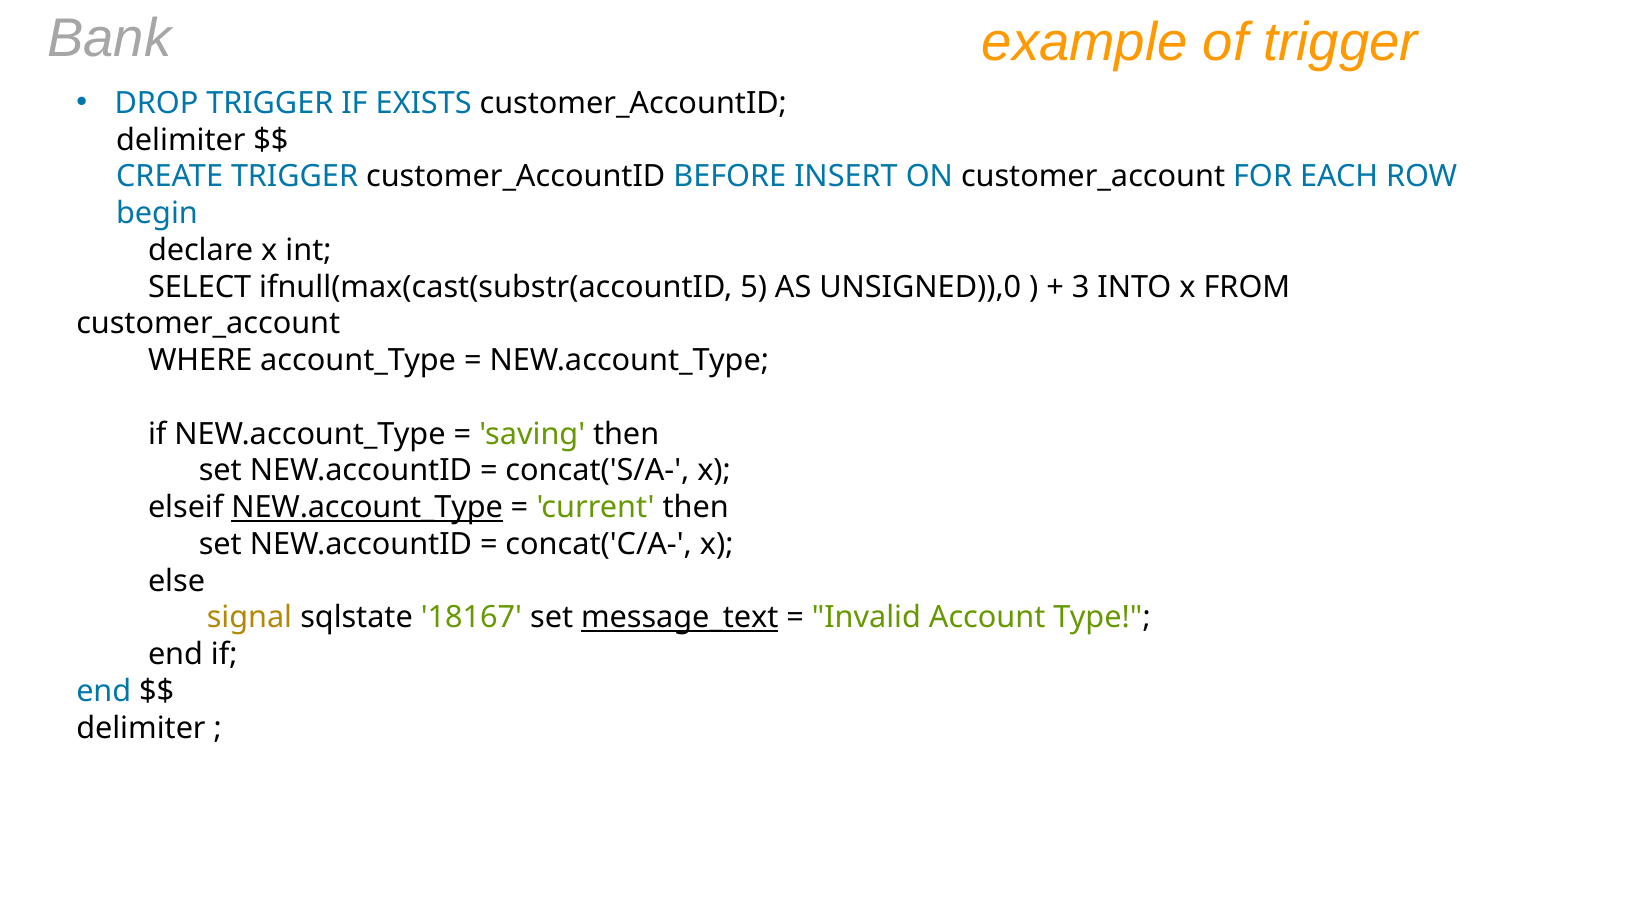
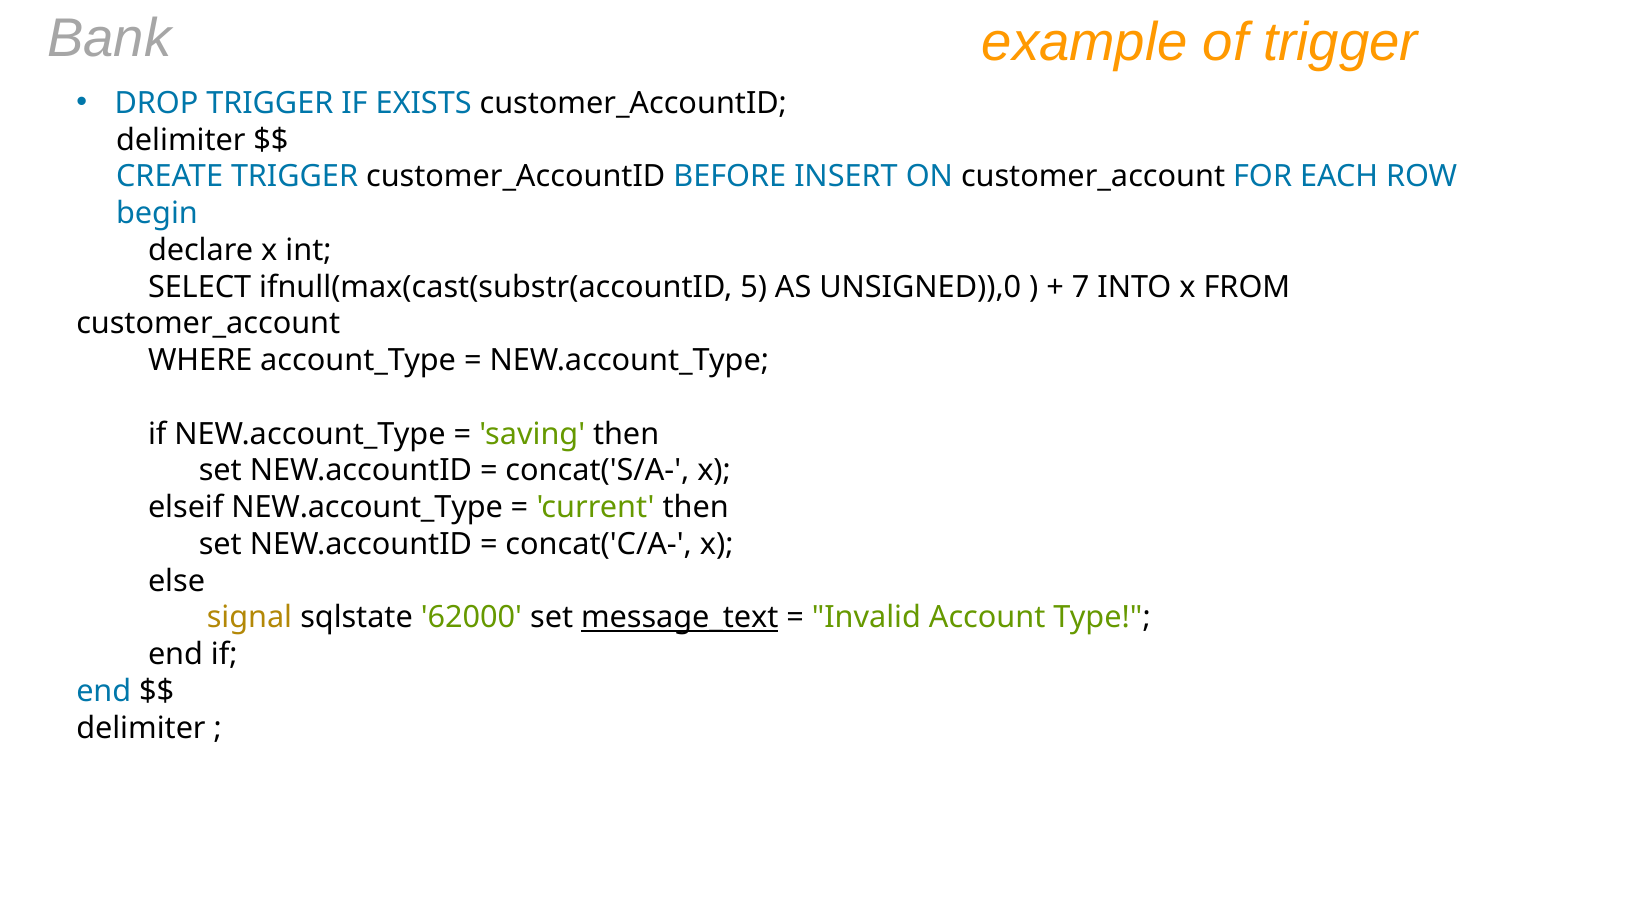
3: 3 -> 7 (1081, 287)
NEW.account_Type underline: present -> none (367, 508)
18167: 18167 -> 62000 (471, 618)
